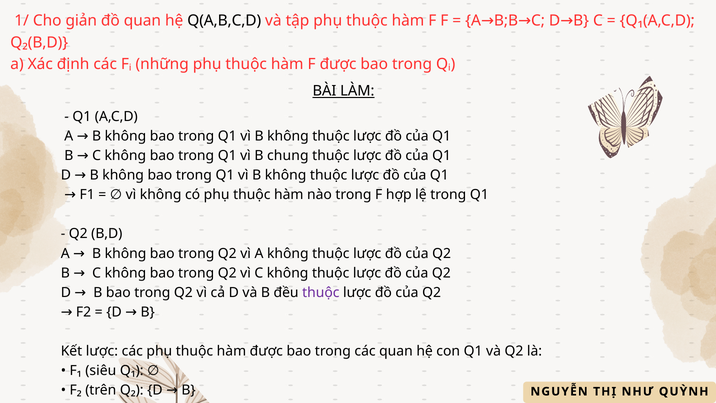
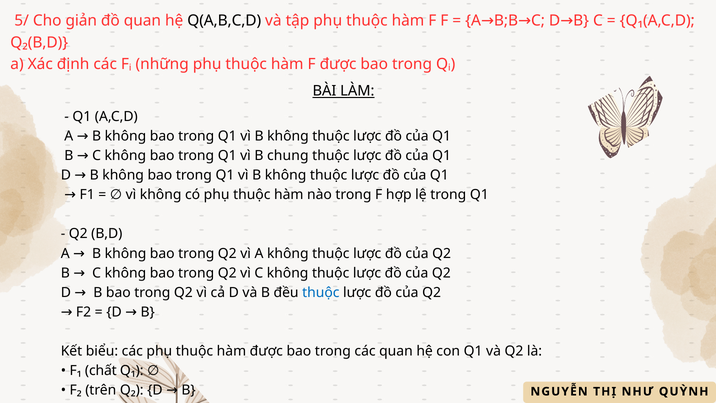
1/: 1/ -> 5/ (22, 21)
thuộc colour: purple -> blue (321, 292)
Kết lược: lược -> biểu (102, 351)
siêu: siêu -> chất (101, 370)
